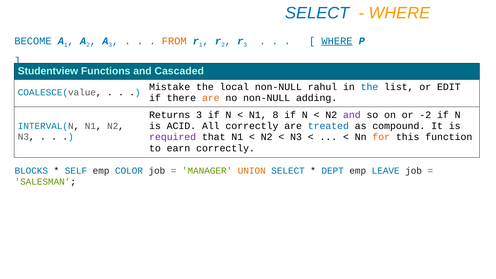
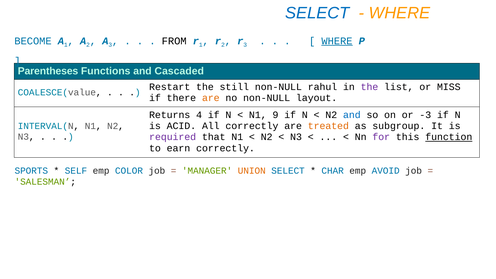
FROM colour: orange -> black (174, 41)
Studentview: Studentview -> Parentheses (48, 71)
Mistake: Mistake -> Restart (170, 87)
local: local -> still (234, 87)
the colour: blue -> purple (369, 87)
EDIT: EDIT -> MISS (449, 87)
adding: adding -> layout (317, 98)
Returns 3: 3 -> 4 (199, 115)
8: 8 -> 9 (275, 115)
and colour: purple -> blue (352, 115)
-2: -2 -> -3 (425, 115)
treated colour: blue -> orange (328, 126)
compound: compound -> subgroup (399, 126)
for colour: orange -> purple (381, 137)
function underline: none -> present (449, 137)
BLOCKS: BLOCKS -> SPORTS (31, 171)
DEPT: DEPT -> CHAR (333, 171)
LEAVE: LEAVE -> AVOID (386, 171)
